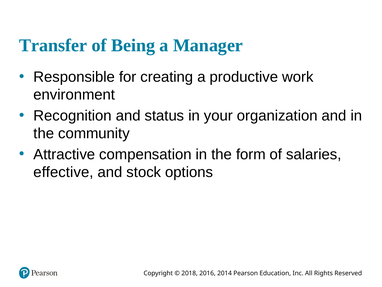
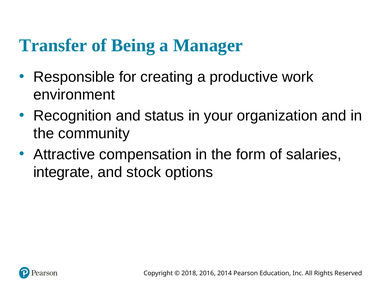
effective: effective -> integrate (64, 172)
